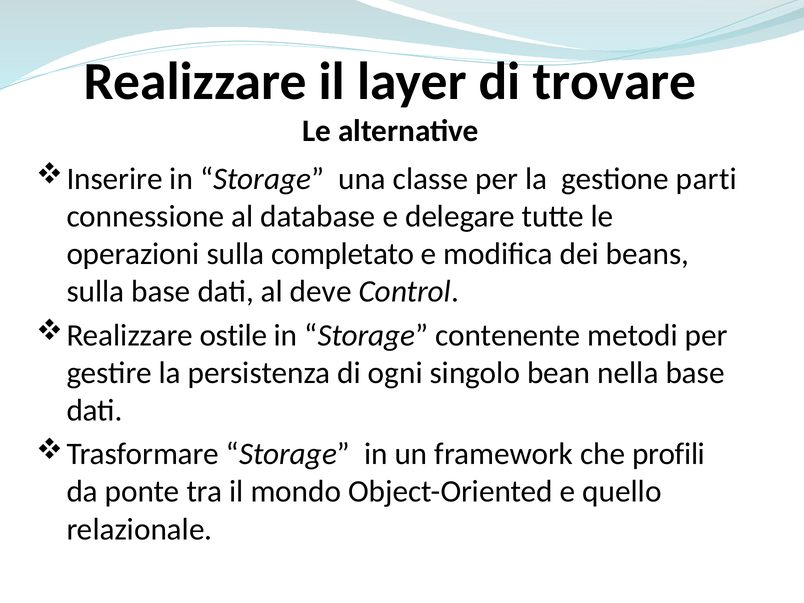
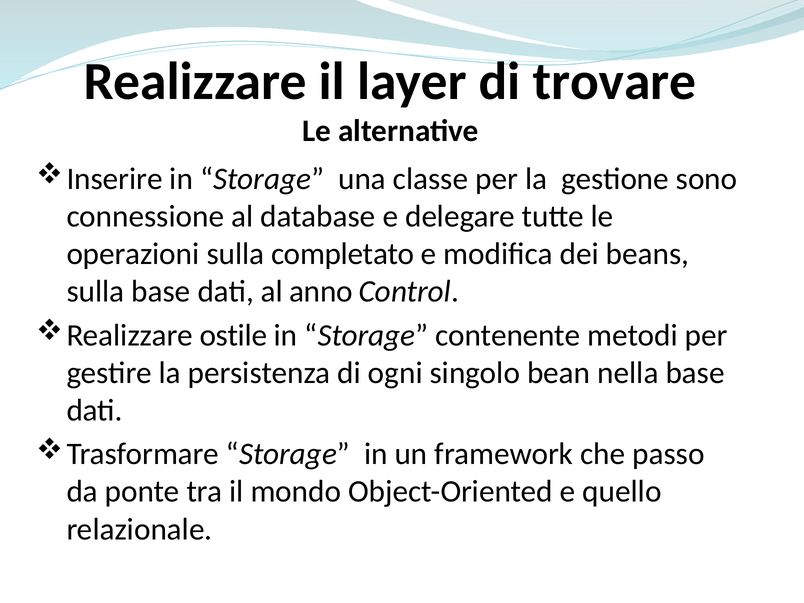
parti: parti -> sono (707, 179)
deve: deve -> anno (321, 291)
profili: profili -> passo (668, 454)
